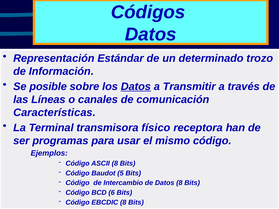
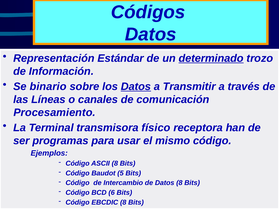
determinado underline: none -> present (211, 58)
posible: posible -> binario (48, 87)
Características: Características -> Procesamiento (54, 113)
